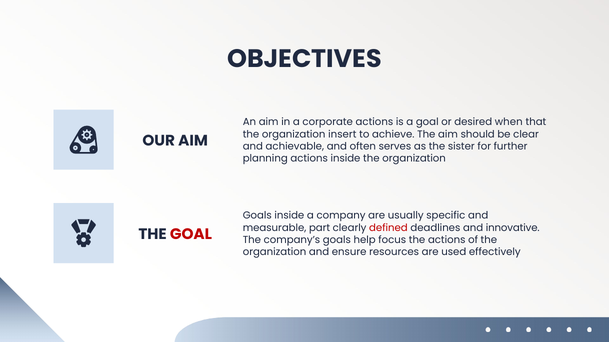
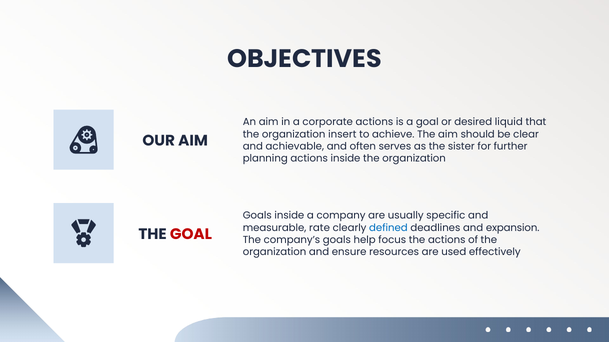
when: when -> liquid (509, 122)
part: part -> rate (319, 228)
defined colour: red -> blue (388, 228)
innovative: innovative -> expansion (513, 228)
